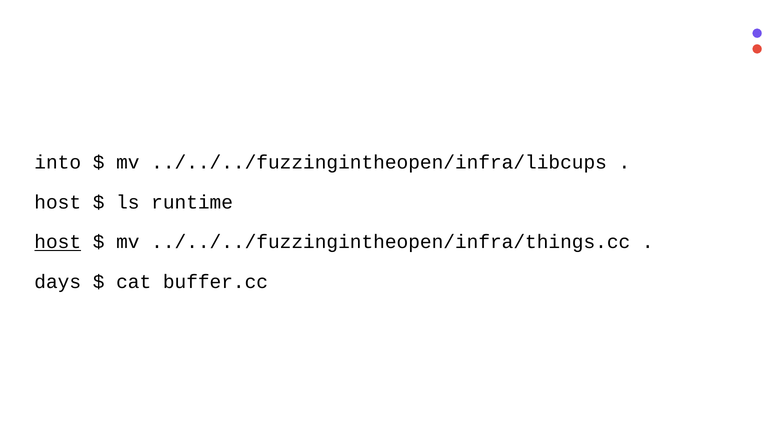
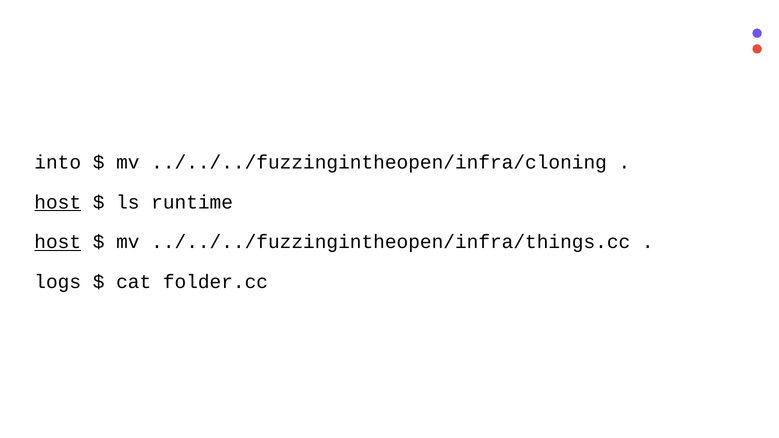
../../../fuzzingintheopen/infra/libcups: ../../../fuzzingintheopen/infra/libcups -> ../../../fuzzingintheopen/infra/cloning (379, 162)
host underline: none -> present (58, 202)
days: days -> logs (58, 282)
buffer.cc: buffer.cc -> folder.cc (215, 282)
